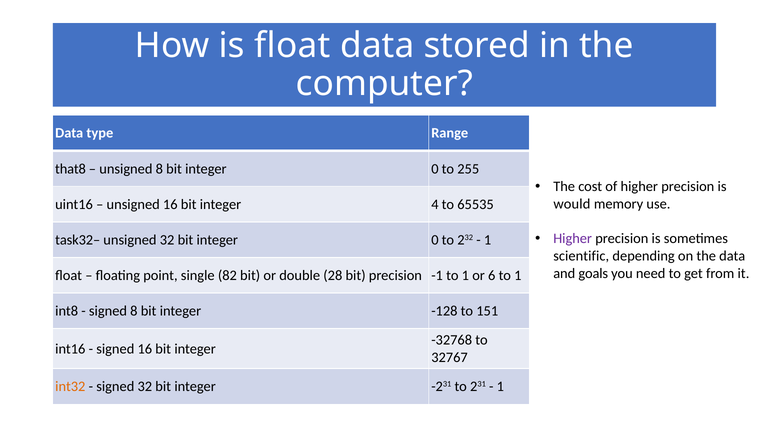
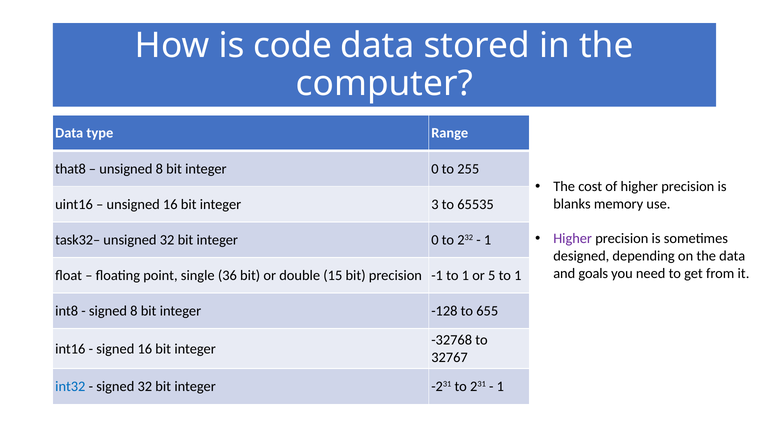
is float: float -> code (293, 46)
would: would -> blanks (572, 204)
4: 4 -> 3 (435, 204)
scientific: scientific -> designed (581, 256)
82: 82 -> 36 (227, 275)
28: 28 -> 15 (333, 275)
6: 6 -> 5 (492, 275)
151: 151 -> 655 (487, 311)
int32 colour: orange -> blue (70, 386)
